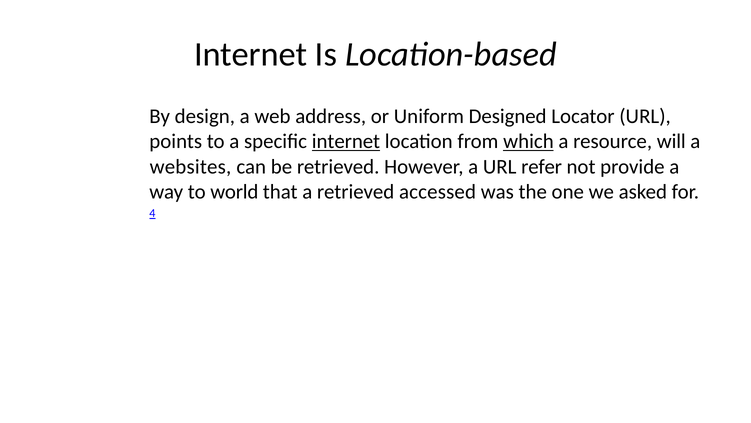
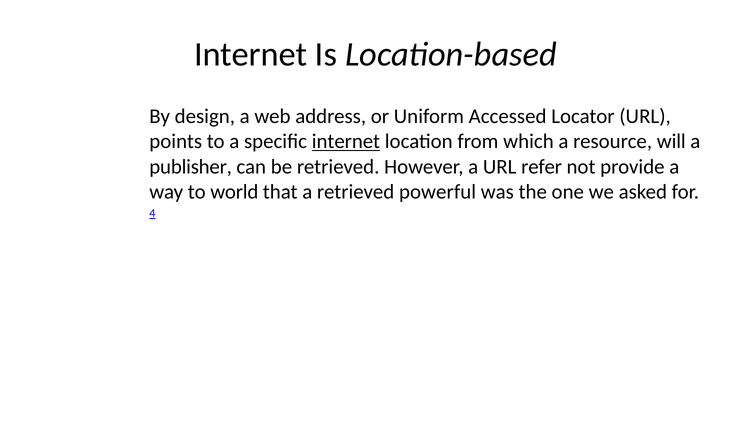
Designed: Designed -> Accessed (508, 116)
which underline: present -> none (528, 141)
websites: websites -> publisher (191, 166)
accessed: accessed -> powerful (438, 191)
